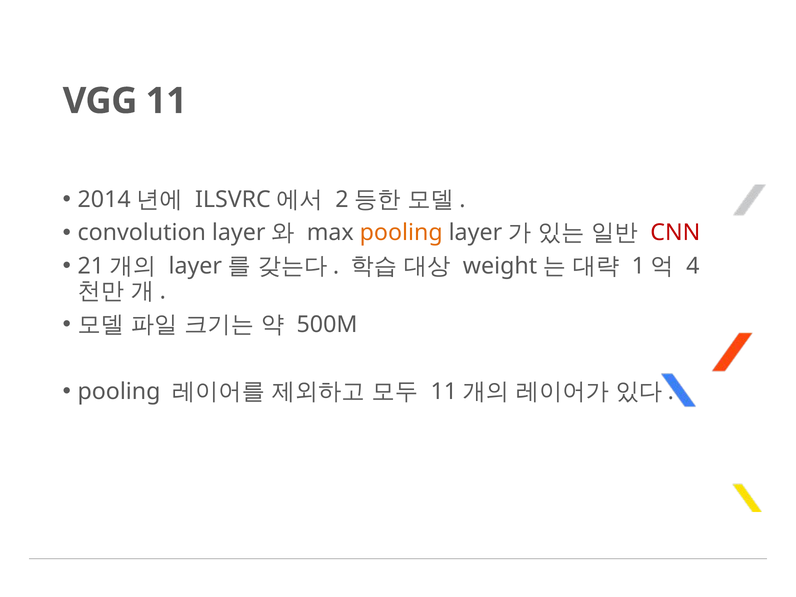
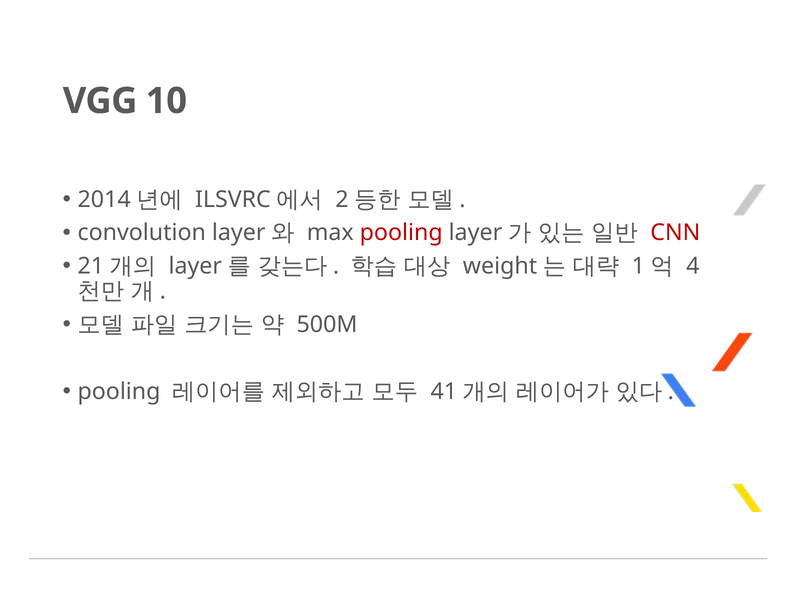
VGG 11: 11 -> 10 (166, 101)
pooling colour: orange -> red (401, 233)
11: 11 -> 41 (444, 391)
